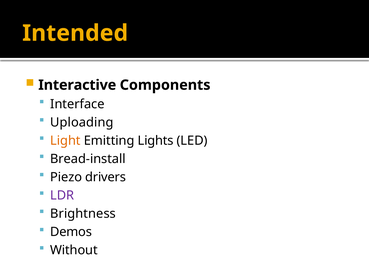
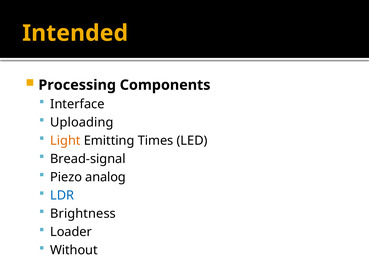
Interactive: Interactive -> Processing (77, 85)
Lights: Lights -> Times (156, 141)
Bread-install: Bread-install -> Bread-signal (88, 159)
drivers: drivers -> analog (106, 177)
LDR colour: purple -> blue (62, 195)
Demos: Demos -> Loader (71, 232)
